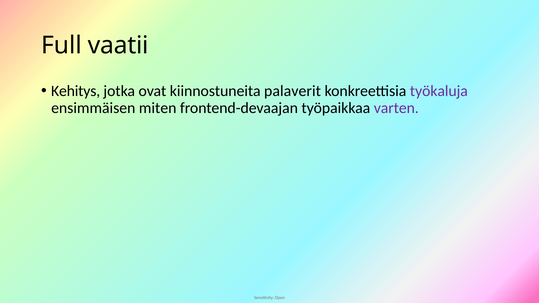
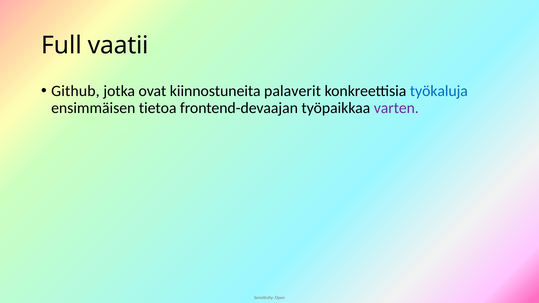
Kehitys: Kehitys -> Github (75, 91)
työkaluja colour: purple -> blue (439, 91)
miten: miten -> tietoa (158, 108)
